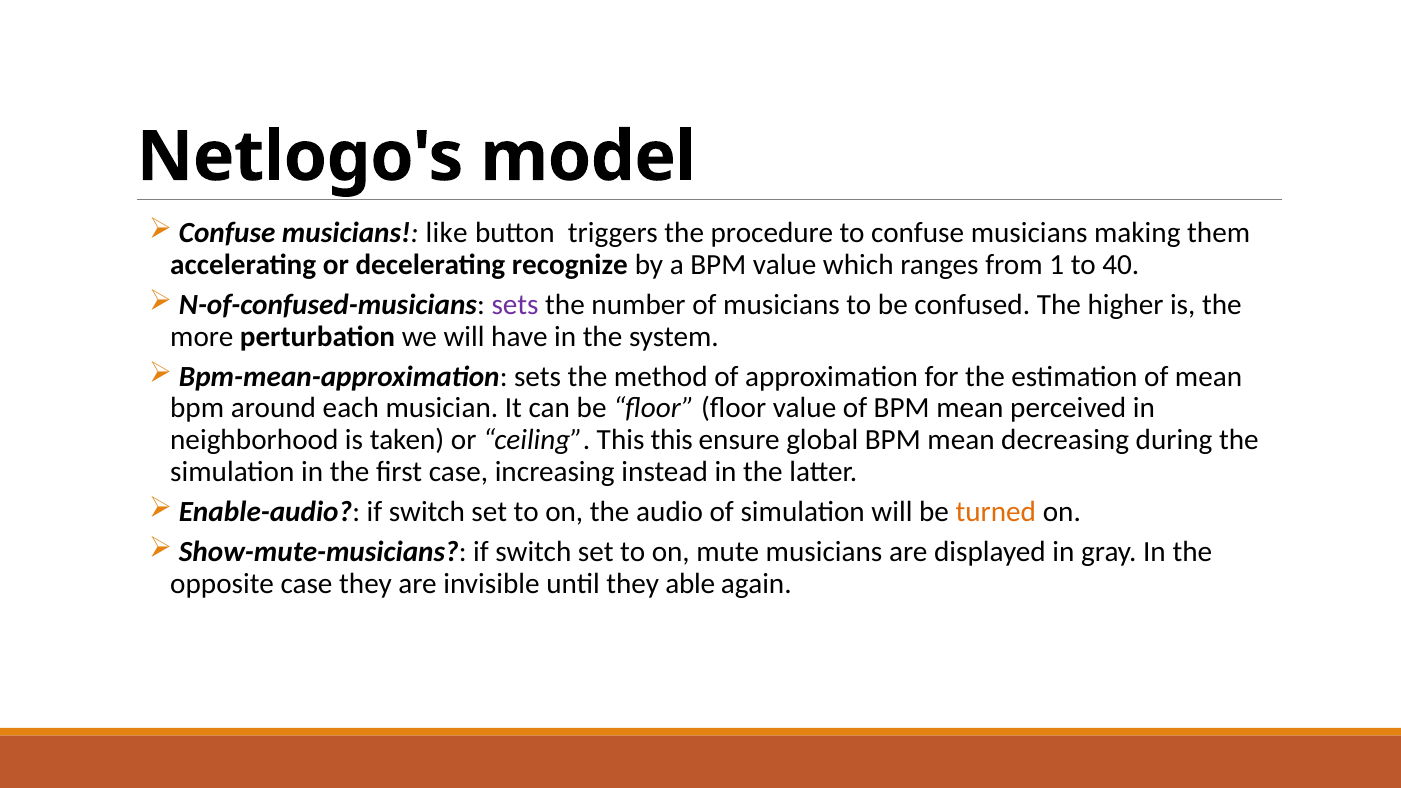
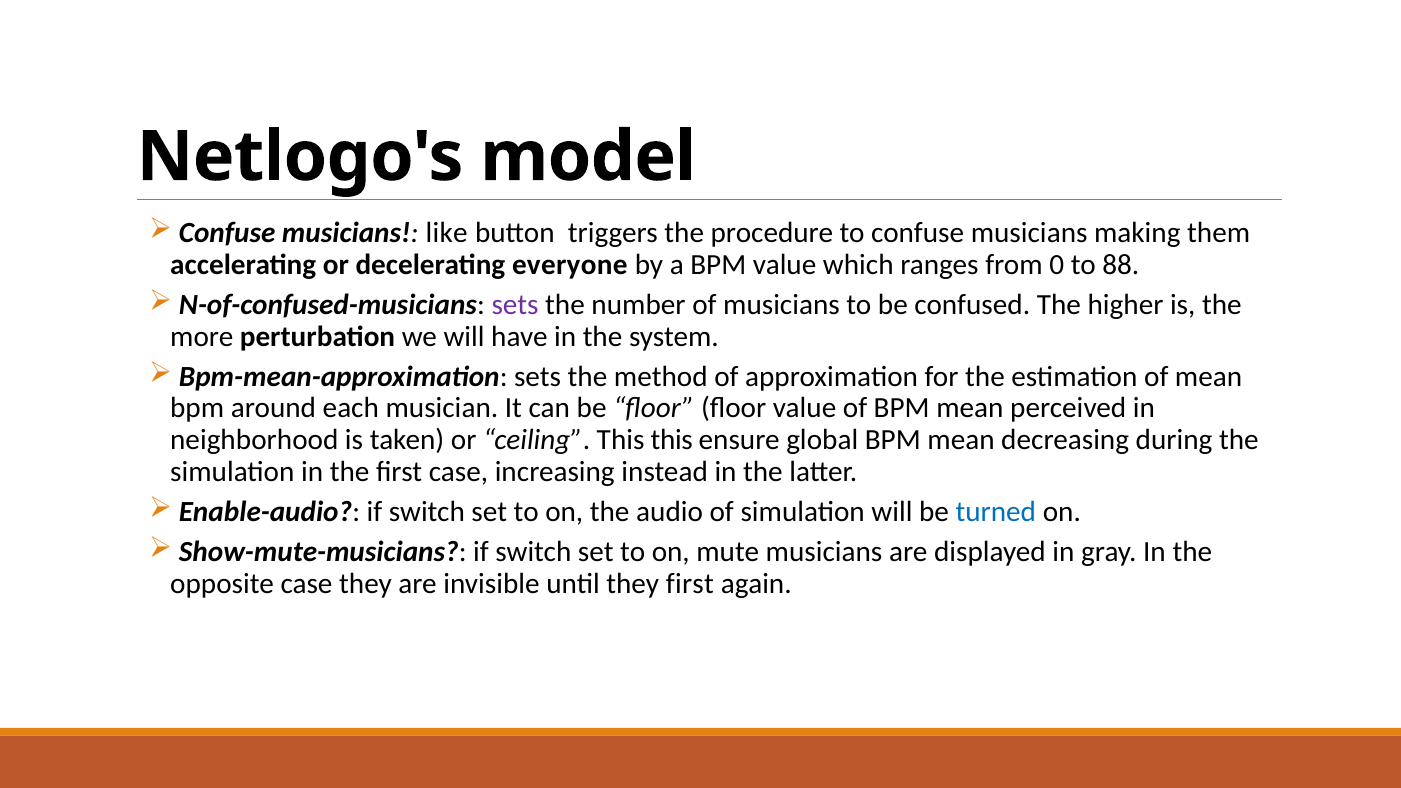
recognize: recognize -> everyone (570, 265)
1: 1 -> 0 (1057, 265)
40: 40 -> 88 (1121, 265)
turned colour: orange -> blue (996, 512)
they able: able -> first (690, 584)
